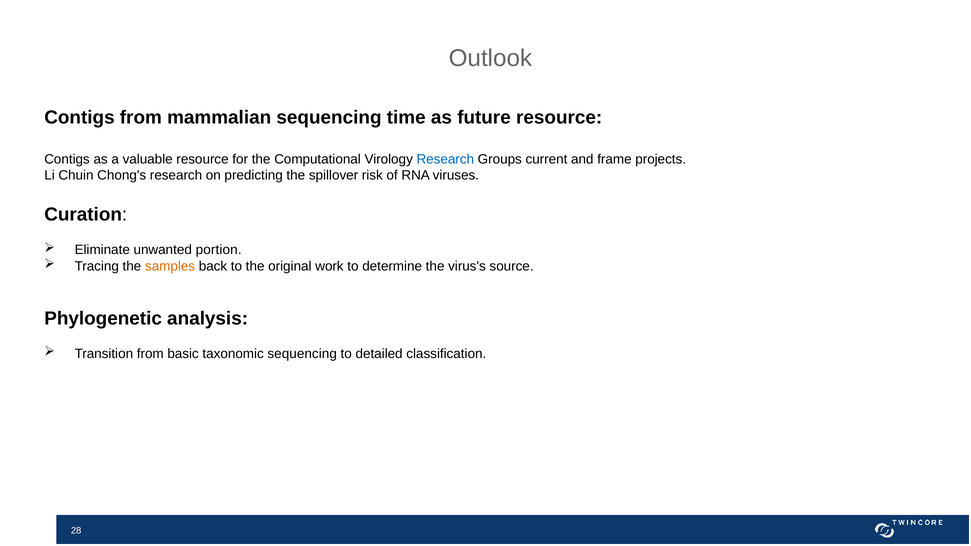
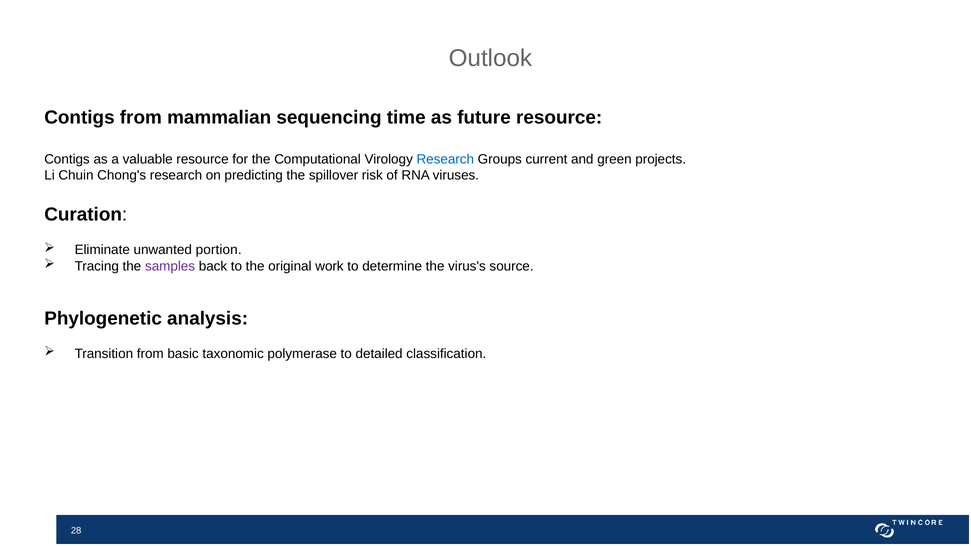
frame: frame -> green (614, 159)
samples colour: orange -> purple (170, 266)
taxonomic sequencing: sequencing -> polymerase (302, 354)
